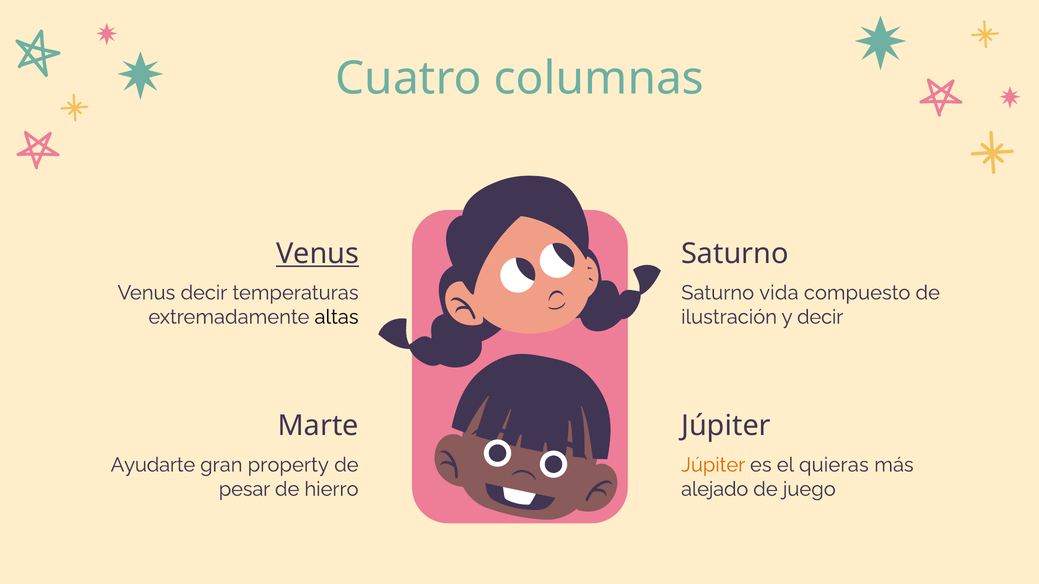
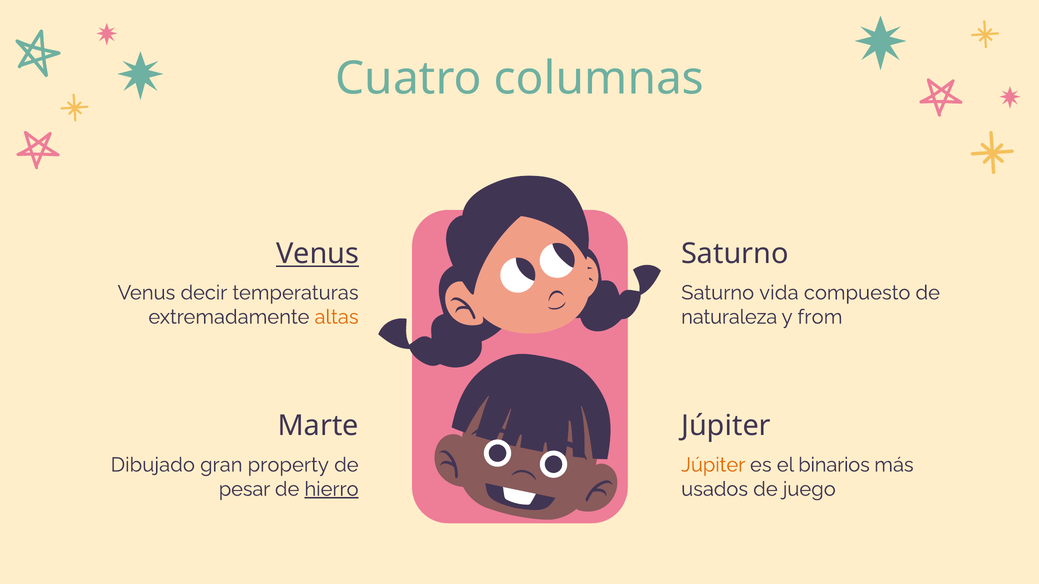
altas colour: black -> orange (337, 317)
ilustración: ilustración -> naturaleza (729, 317)
y decir: decir -> from (820, 317)
Ayudarte: Ayudarte -> Dibujado (153, 465)
quieras: quieras -> binarios (834, 465)
hierro underline: none -> present (332, 489)
alejado: alejado -> usados (715, 489)
